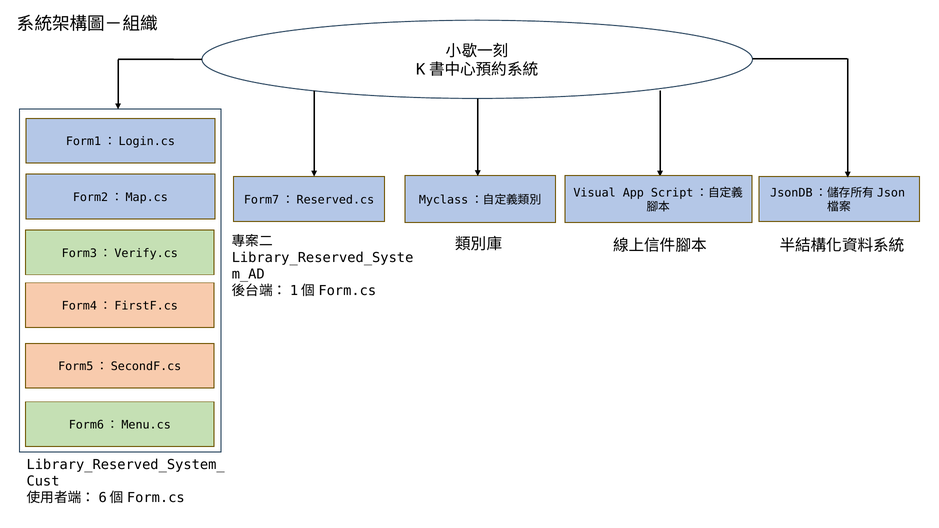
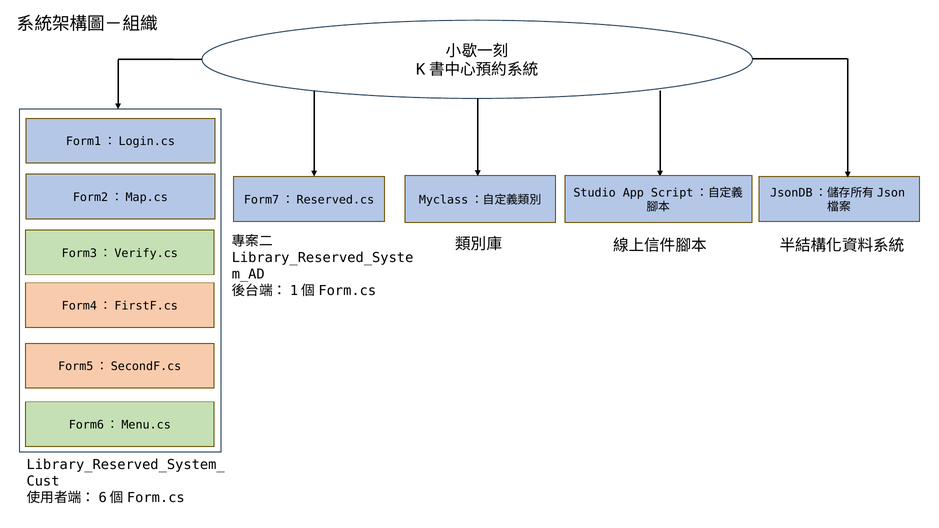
Visual: Visual -> Studio (595, 193)
